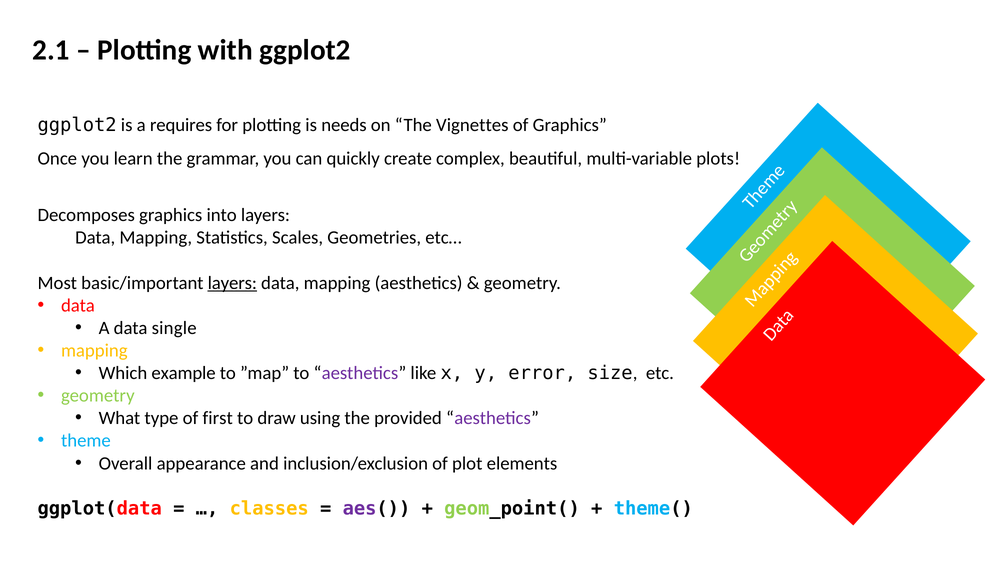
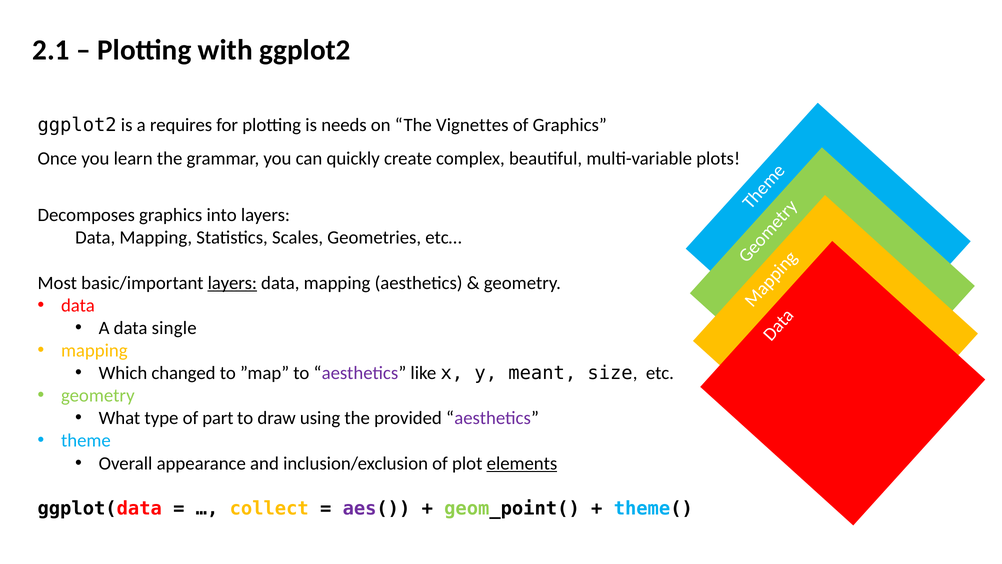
example: example -> changed (184, 373)
error: error -> meant (542, 373)
first: first -> part (218, 418)
elements underline: none -> present (522, 463)
classes: classes -> collect (269, 508)
